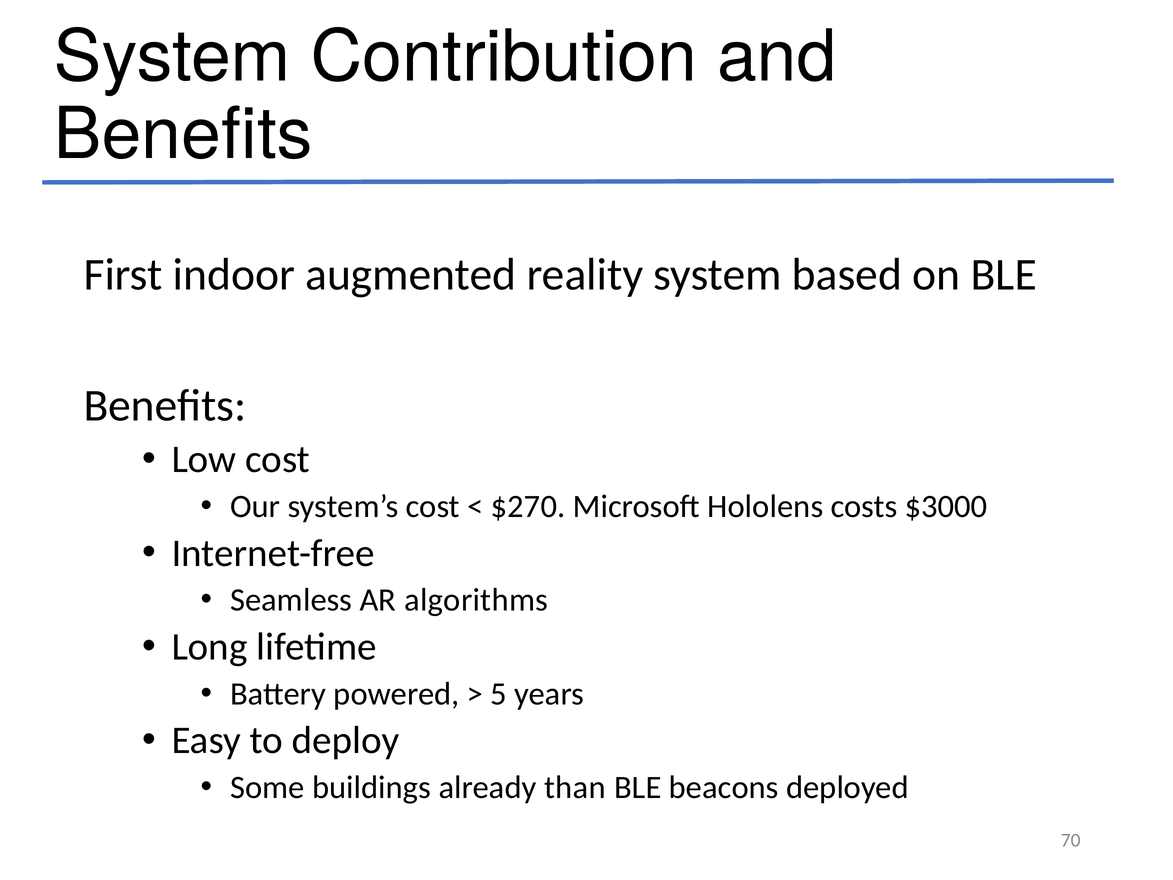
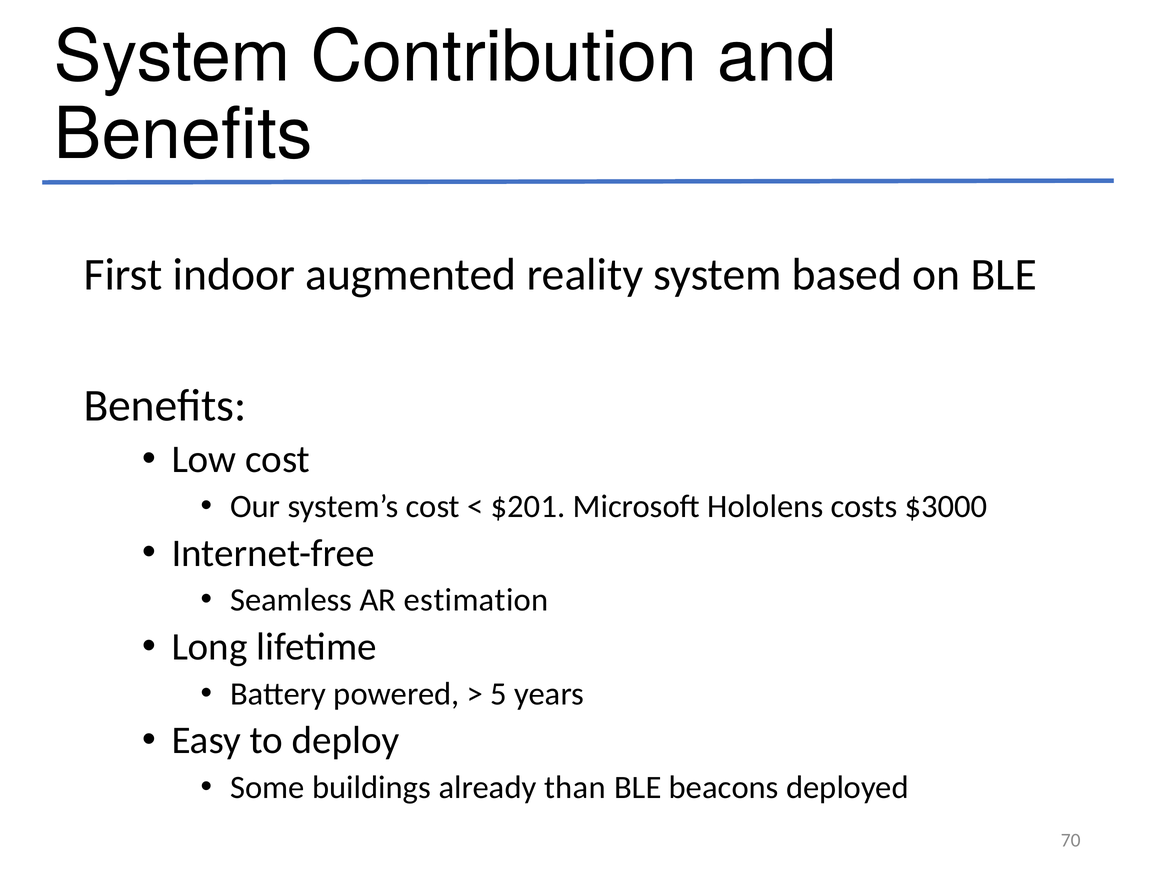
$270: $270 -> $201 (528, 506)
algorithms: algorithms -> estimation (476, 600)
